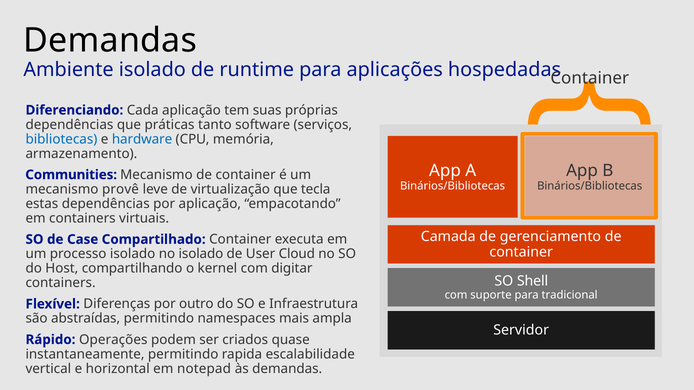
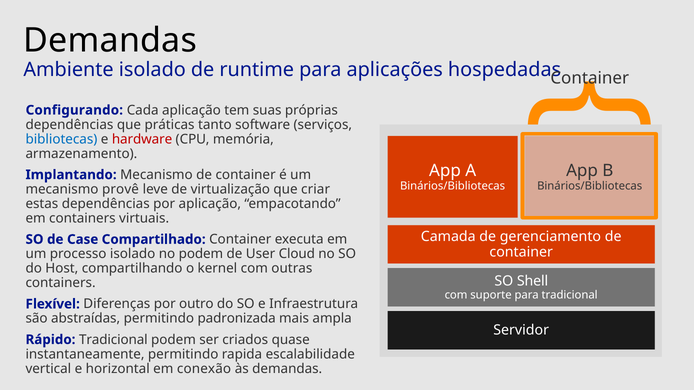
Diferenciando: Diferenciando -> Configurando (74, 110)
hardware colour: blue -> red (142, 139)
Communities: Communities -> Implantando (71, 175)
tecla: tecla -> criar (316, 189)
no isolado: isolado -> podem (201, 254)
digitar: digitar -> outras (292, 269)
namespaces: namespaces -> padronizada (237, 319)
Rápido Operações: Operações -> Tradicional (113, 340)
notepad: notepad -> conexão (204, 369)
